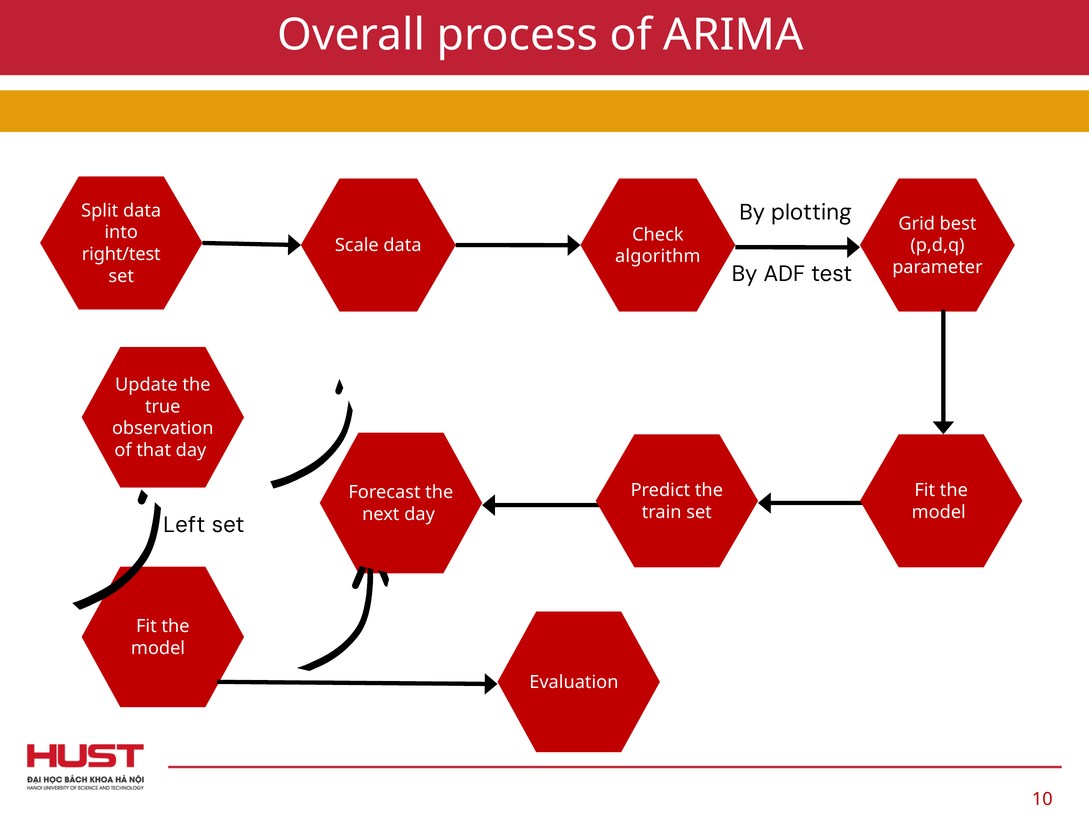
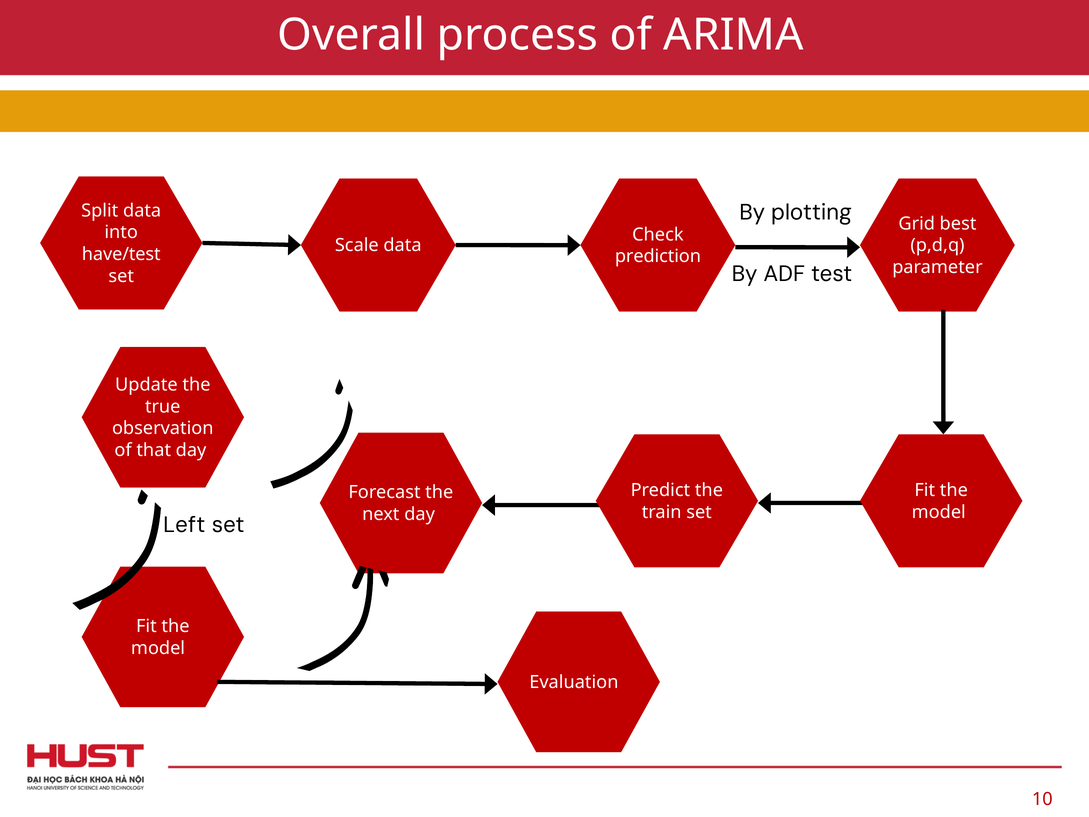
right/test: right/test -> have/test (121, 254)
algorithm: algorithm -> prediction (658, 256)
